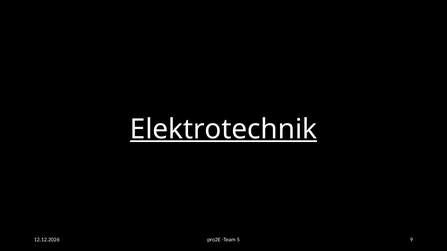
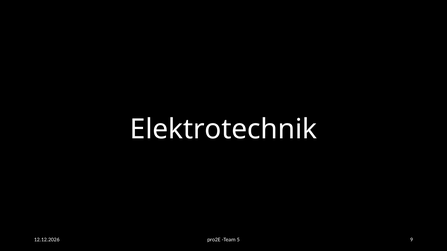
Elektrotechnik underline: present -> none (224, 130)
